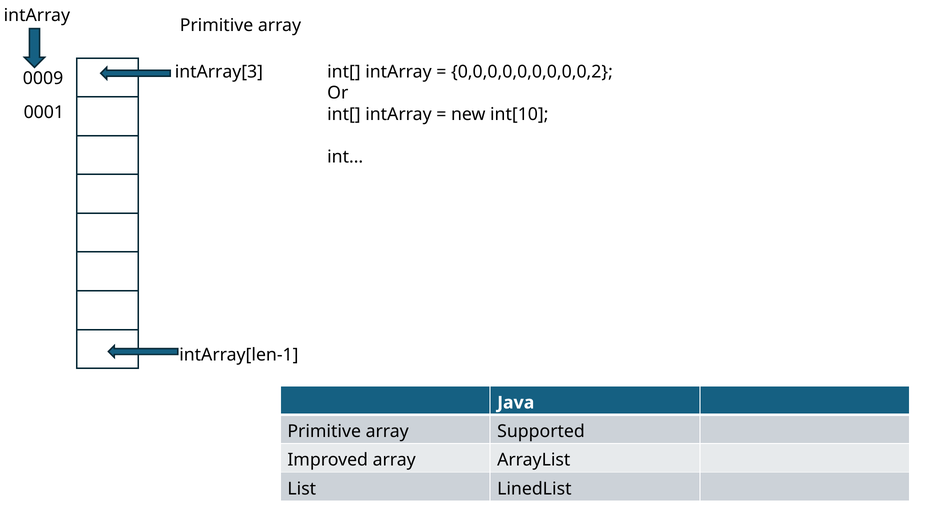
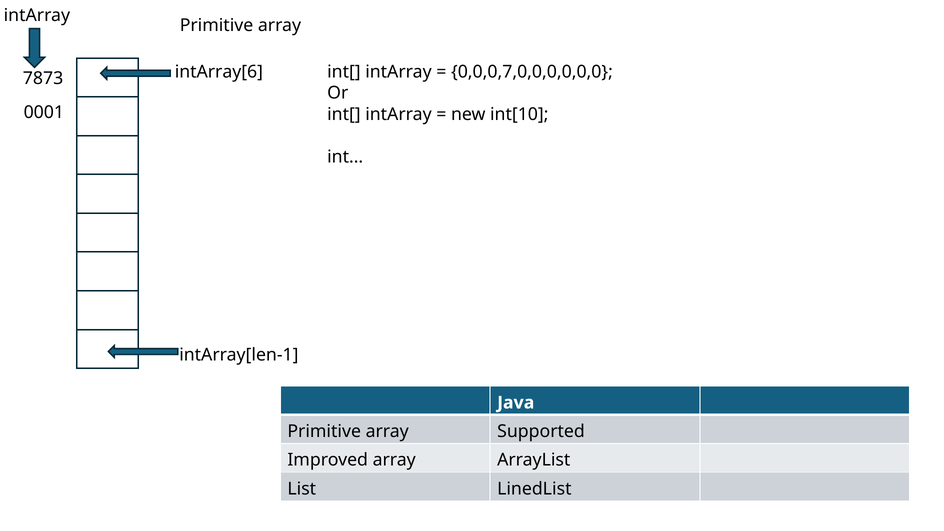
intArray[3: intArray[3 -> intArray[6 (219, 72)
0,0,0,0,0,0,0,0,0,2: 0,0,0,0,0,0,0,0,0,2 -> 0,0,0,7,0,0,0,0,0,0 (532, 72)
0009: 0009 -> 7873 (43, 79)
